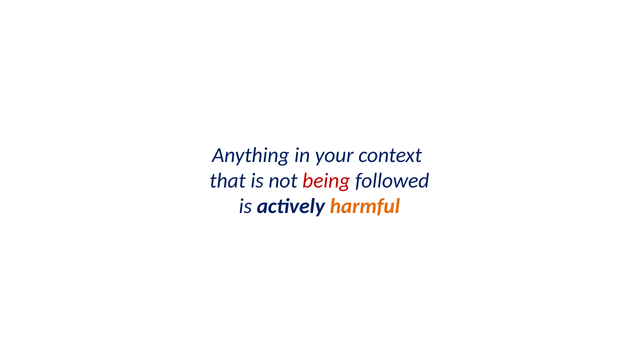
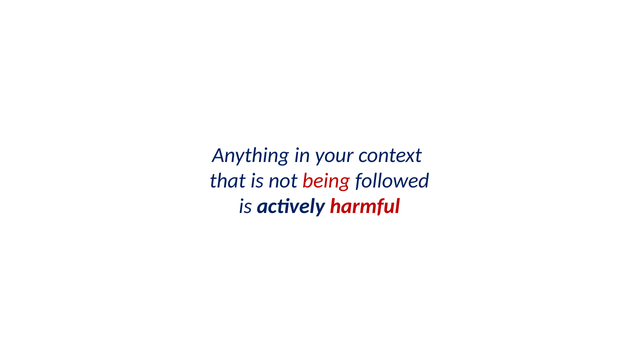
harmful colour: orange -> red (365, 206)
